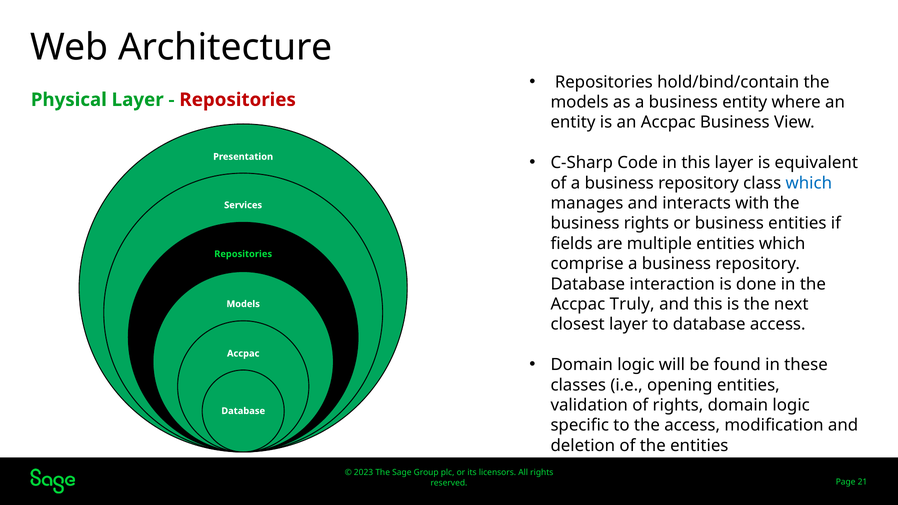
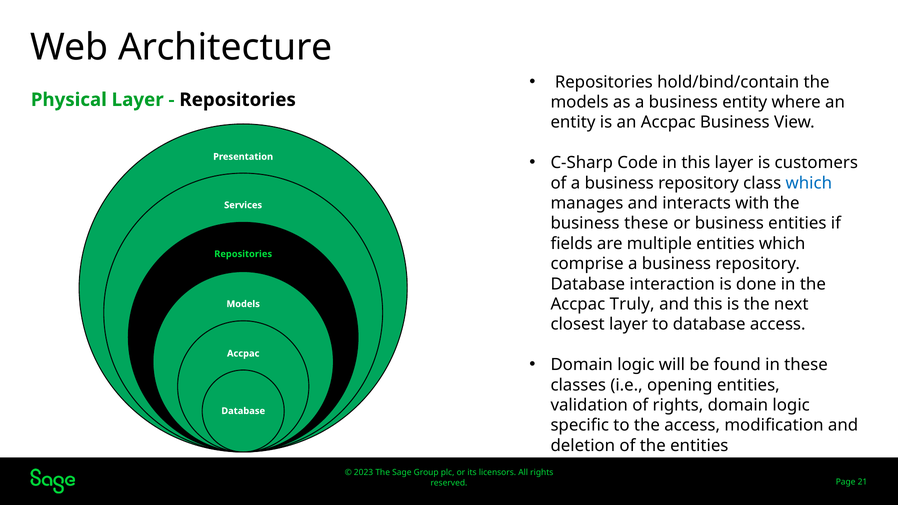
Repositories colour: red -> black (238, 100)
equivalent: equivalent -> customers (816, 163)
business rights: rights -> these (646, 223)
